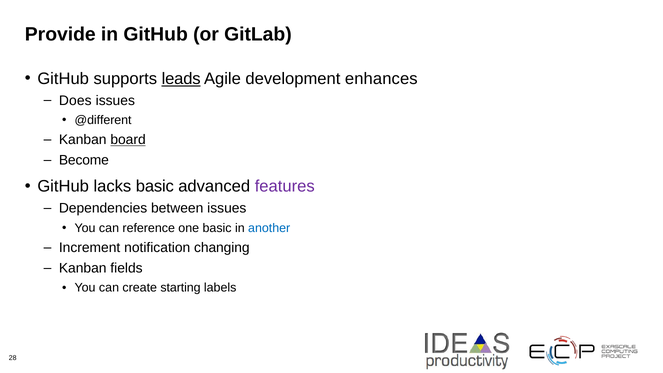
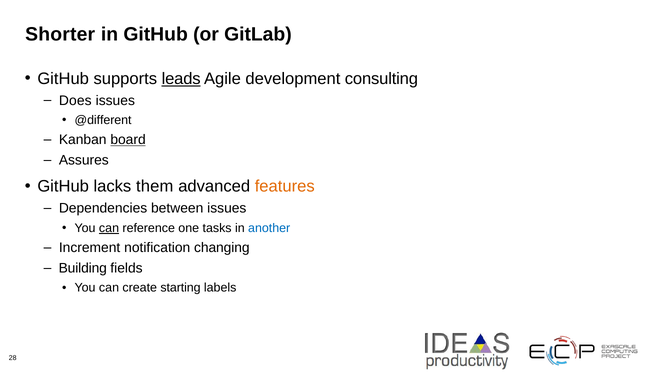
Provide: Provide -> Shorter (60, 34)
enhances: enhances -> consulting (381, 79)
Become: Become -> Assures (84, 160)
lacks basic: basic -> them (155, 186)
features colour: purple -> orange (285, 186)
can underline: none -> present (109, 228)
one basic: basic -> tasks (217, 228)
Kanban: Kanban -> Building (83, 268)
